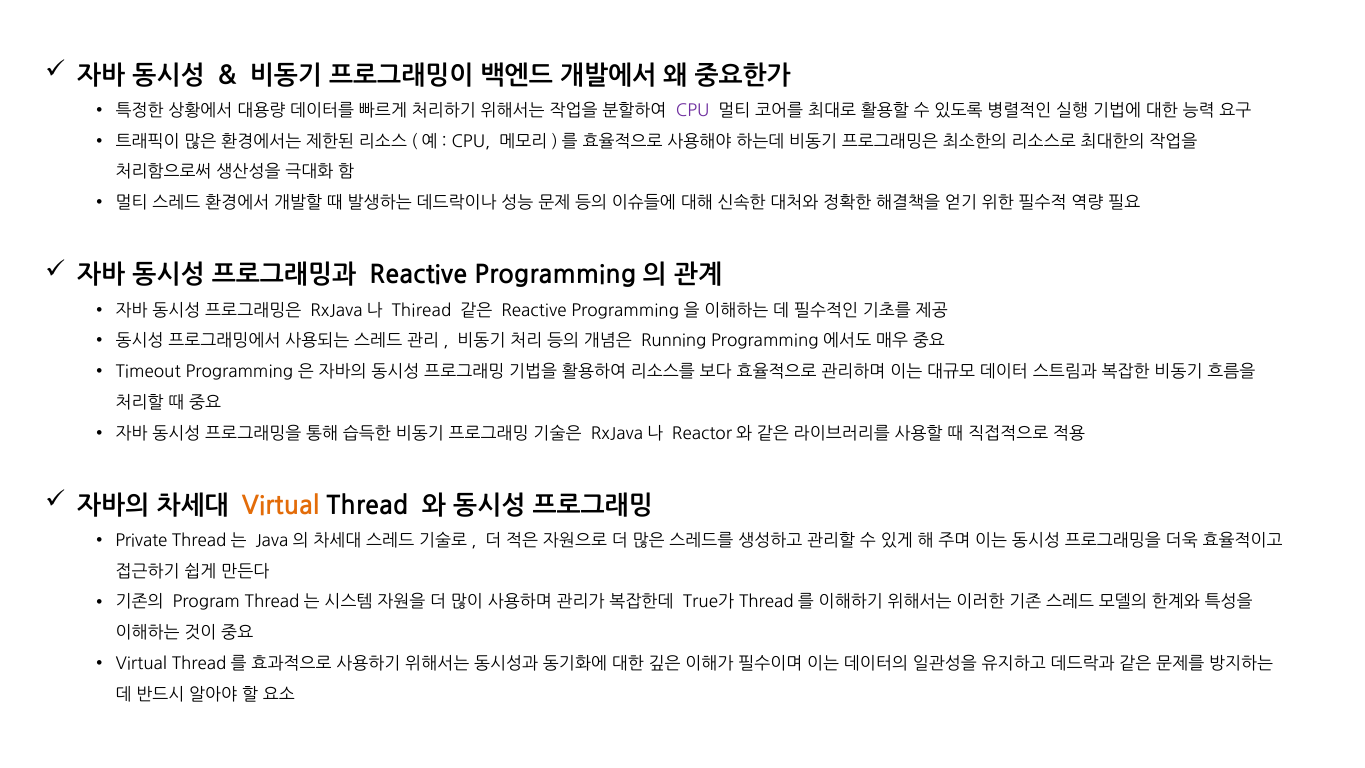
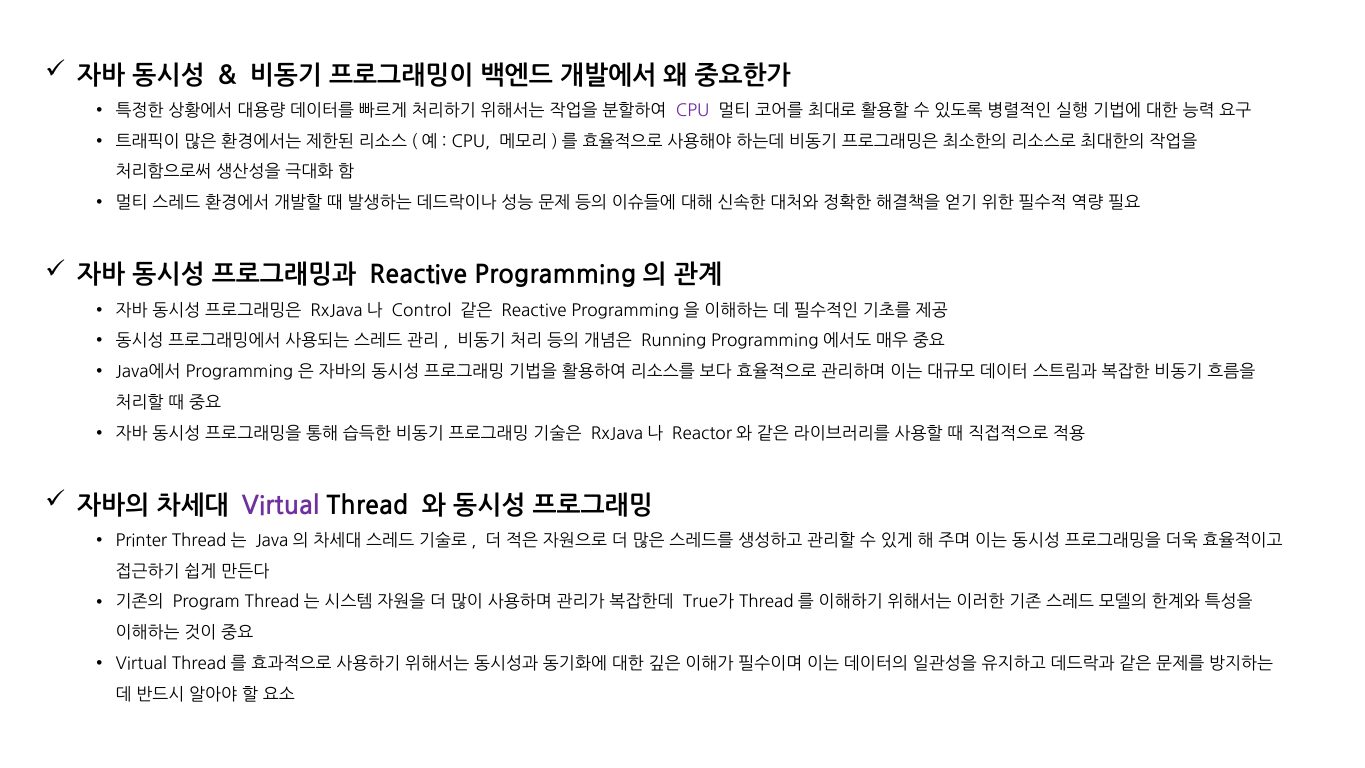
Thiread: Thiread -> Control (421, 310)
Timeout: Timeout -> Java에서 (148, 372)
Virtual colour: orange -> purple (281, 506)
Private: Private -> Printer (141, 541)
